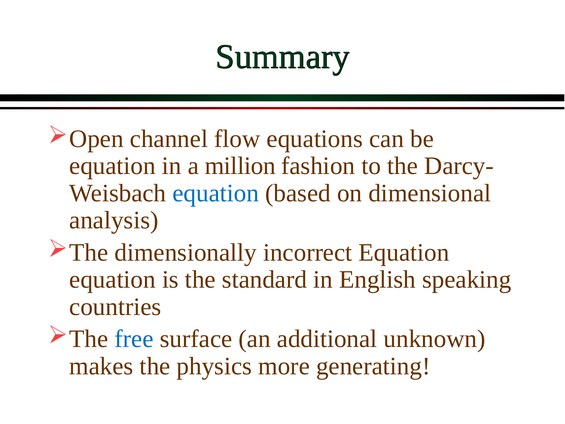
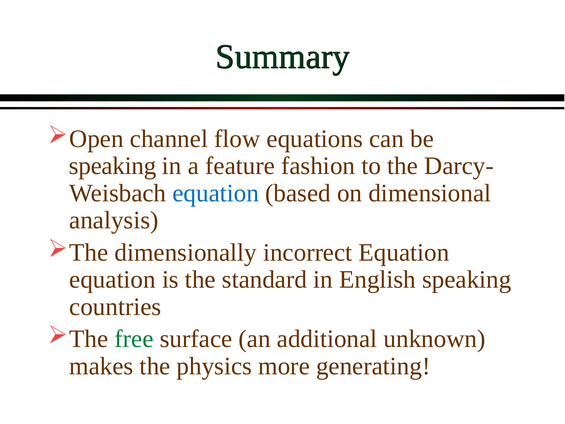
equation: equation -> speaking (113, 166)
million: million -> feature (240, 166)
free colour: blue -> green (134, 339)
